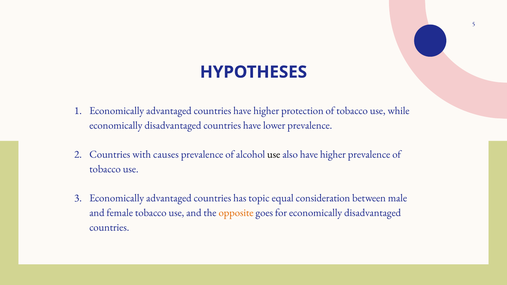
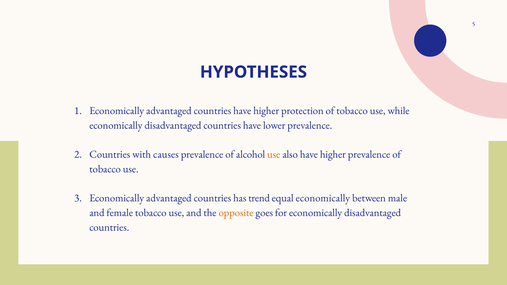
use colour: black -> orange (274, 154)
topic: topic -> trend (259, 198)
equal consideration: consideration -> economically (323, 198)
